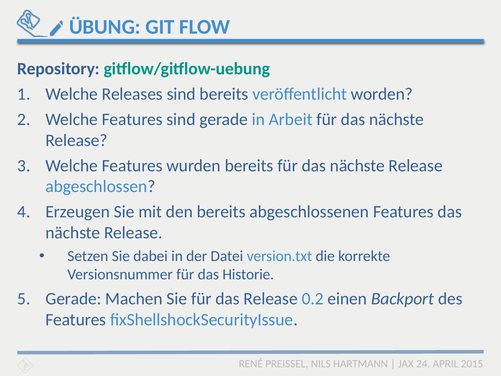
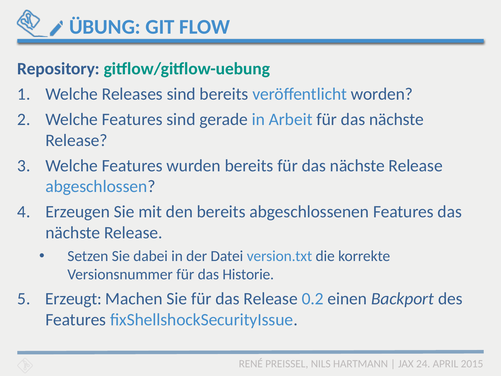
Gerade: Gerade -> Erzeugt (73, 299)
